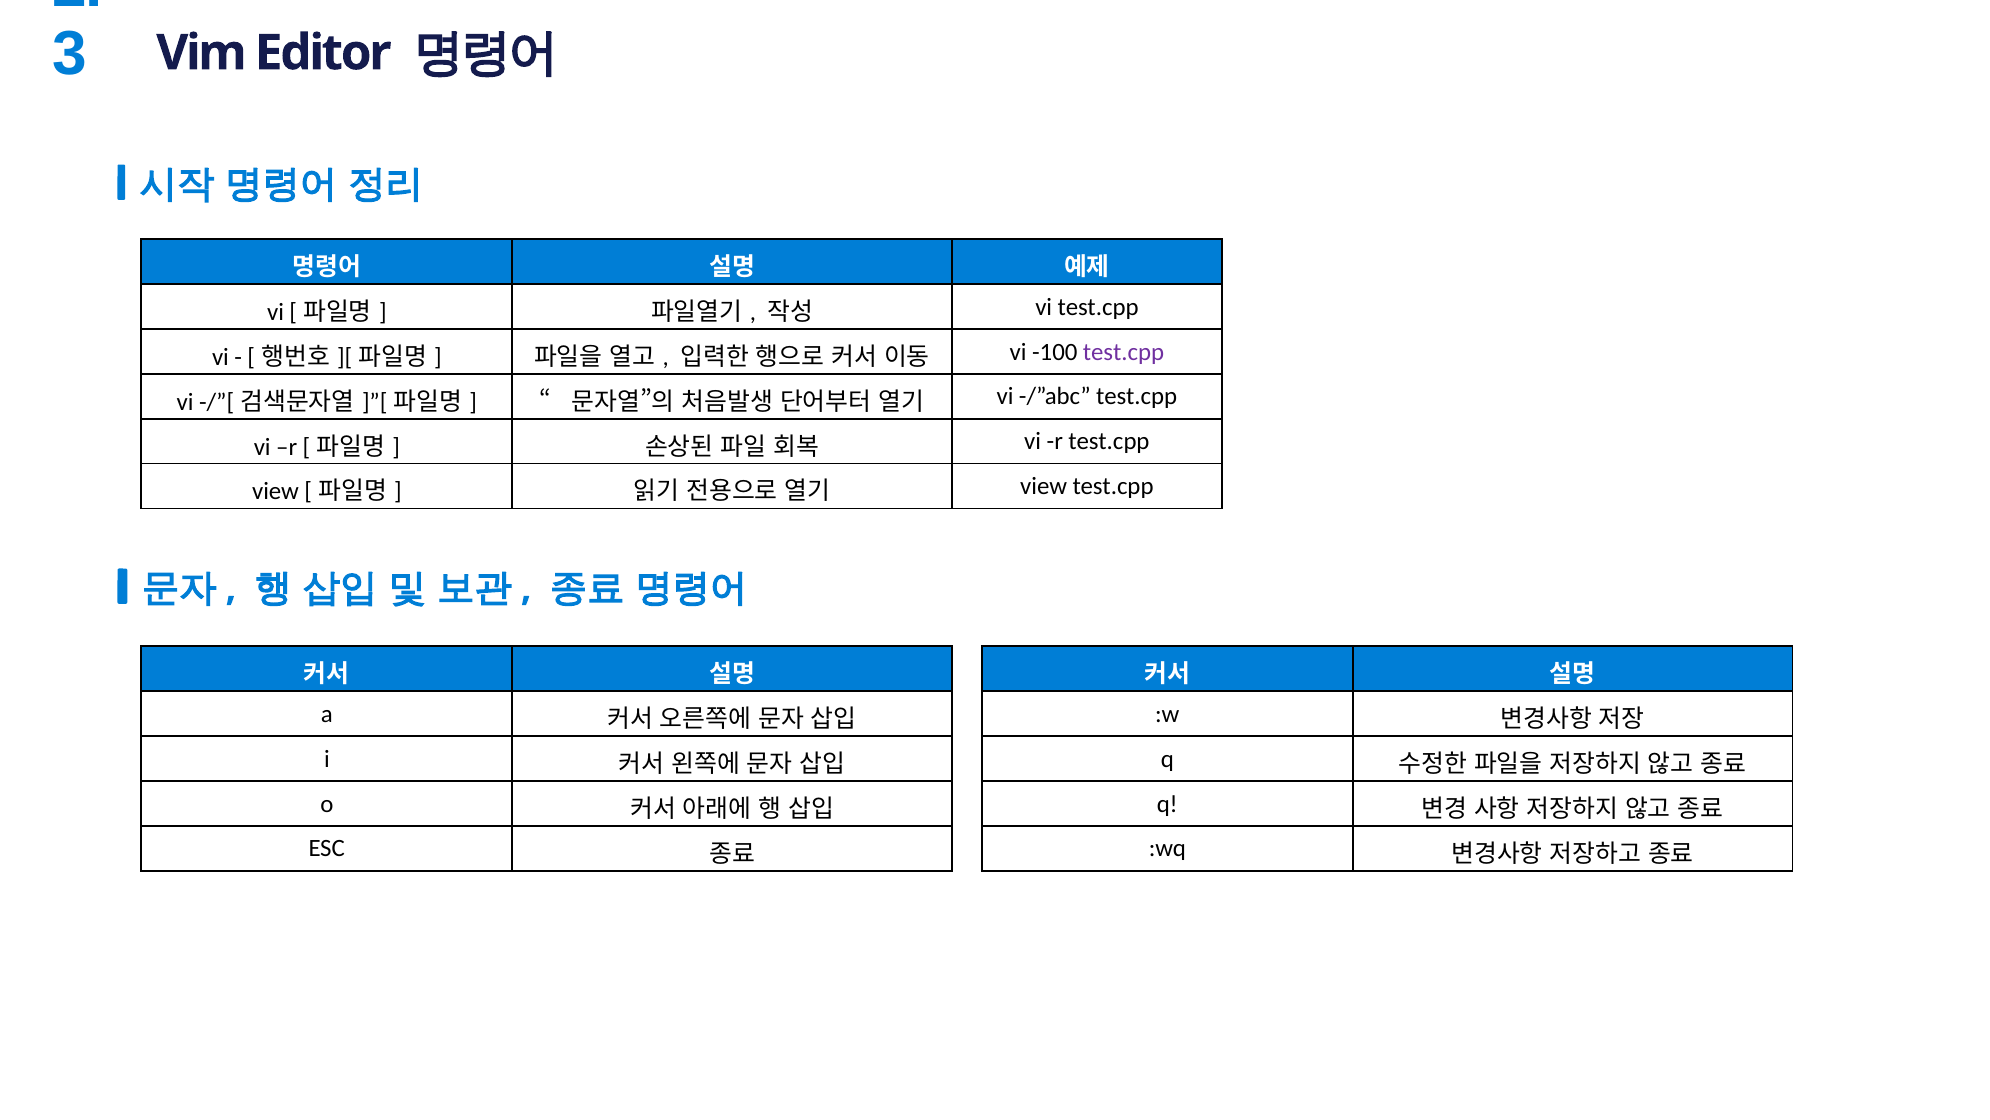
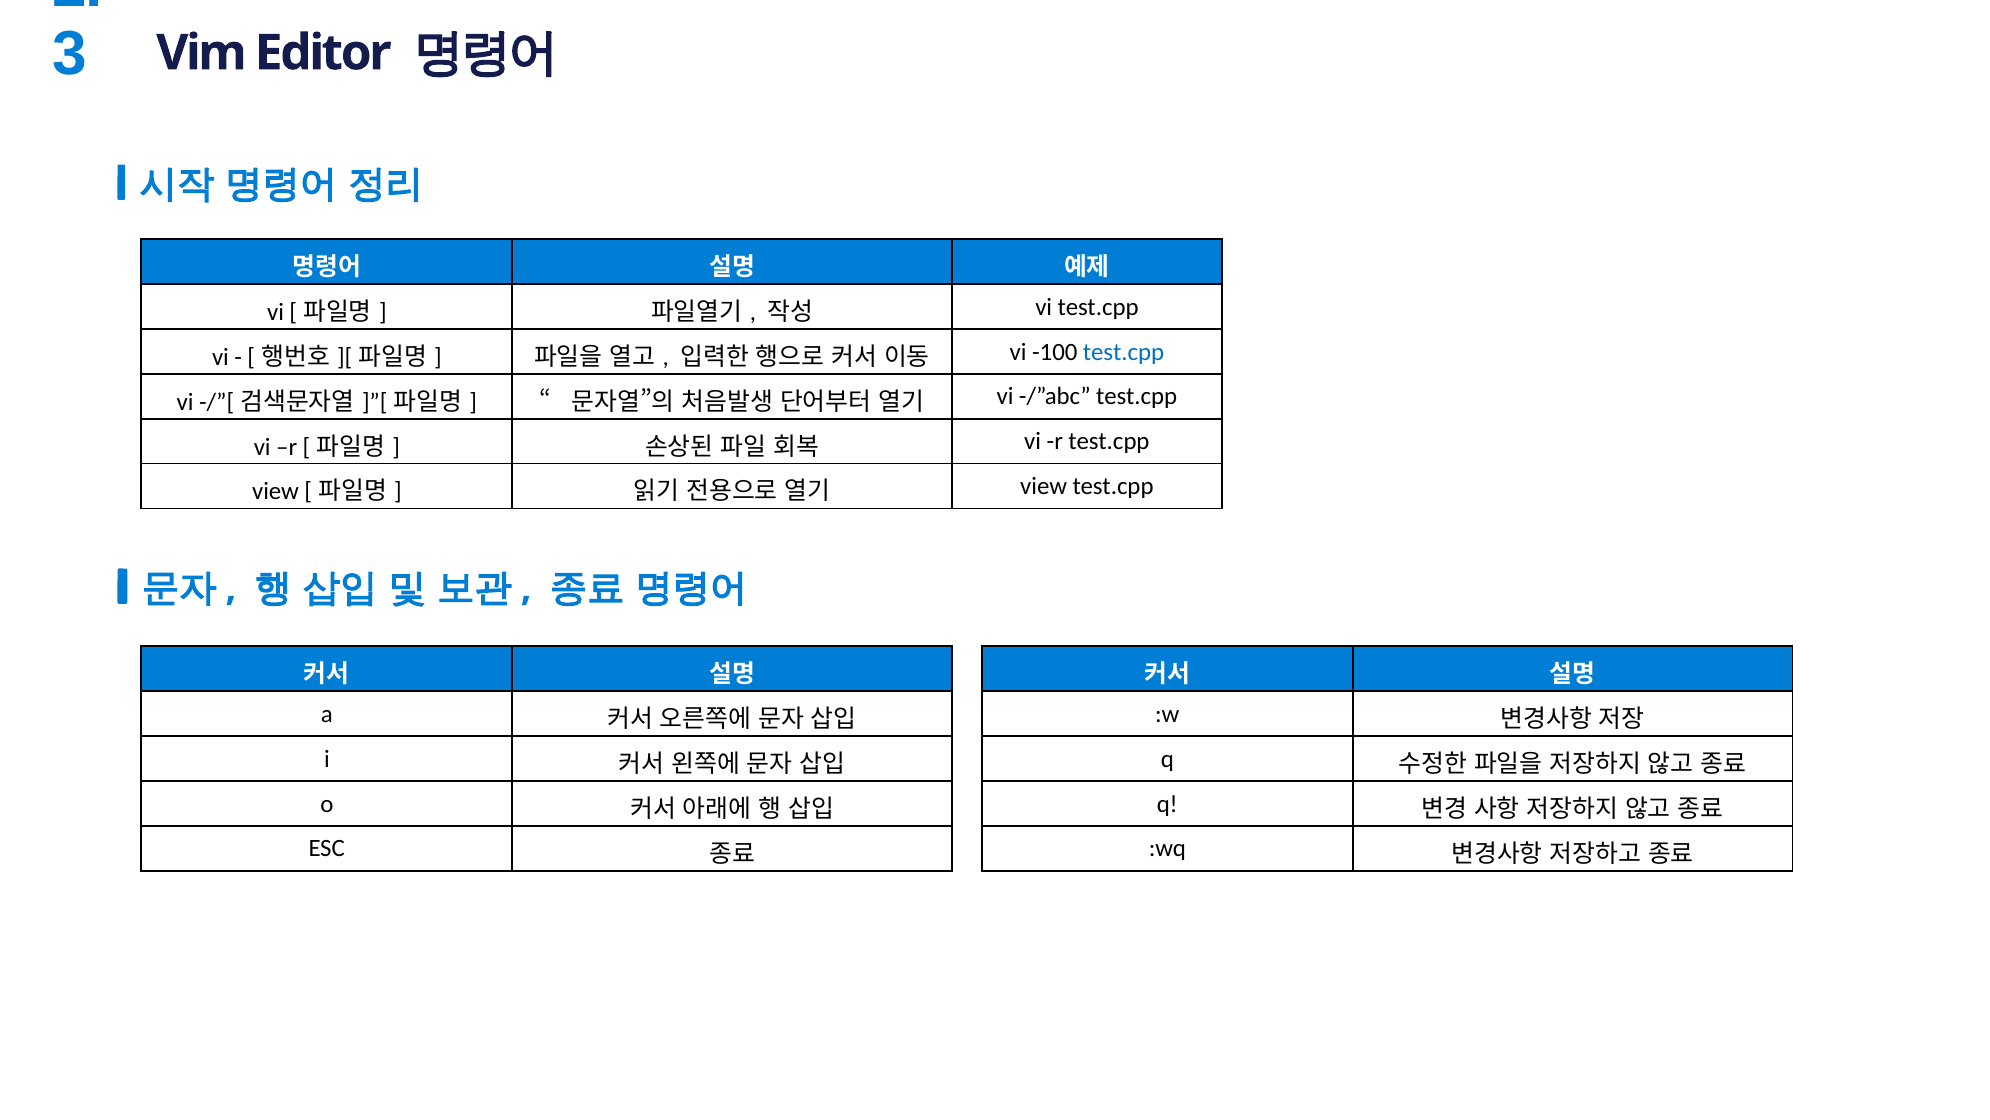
test.cpp colour: purple -> blue (1123, 352)
